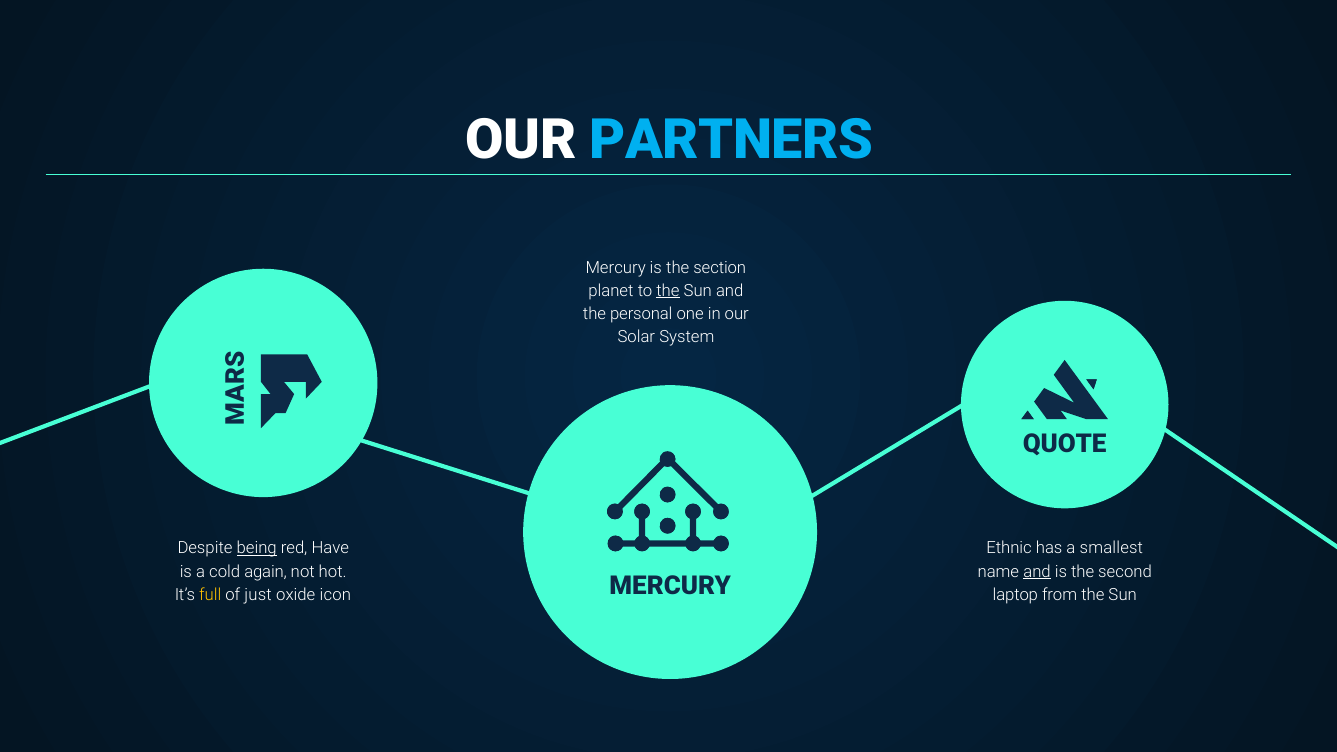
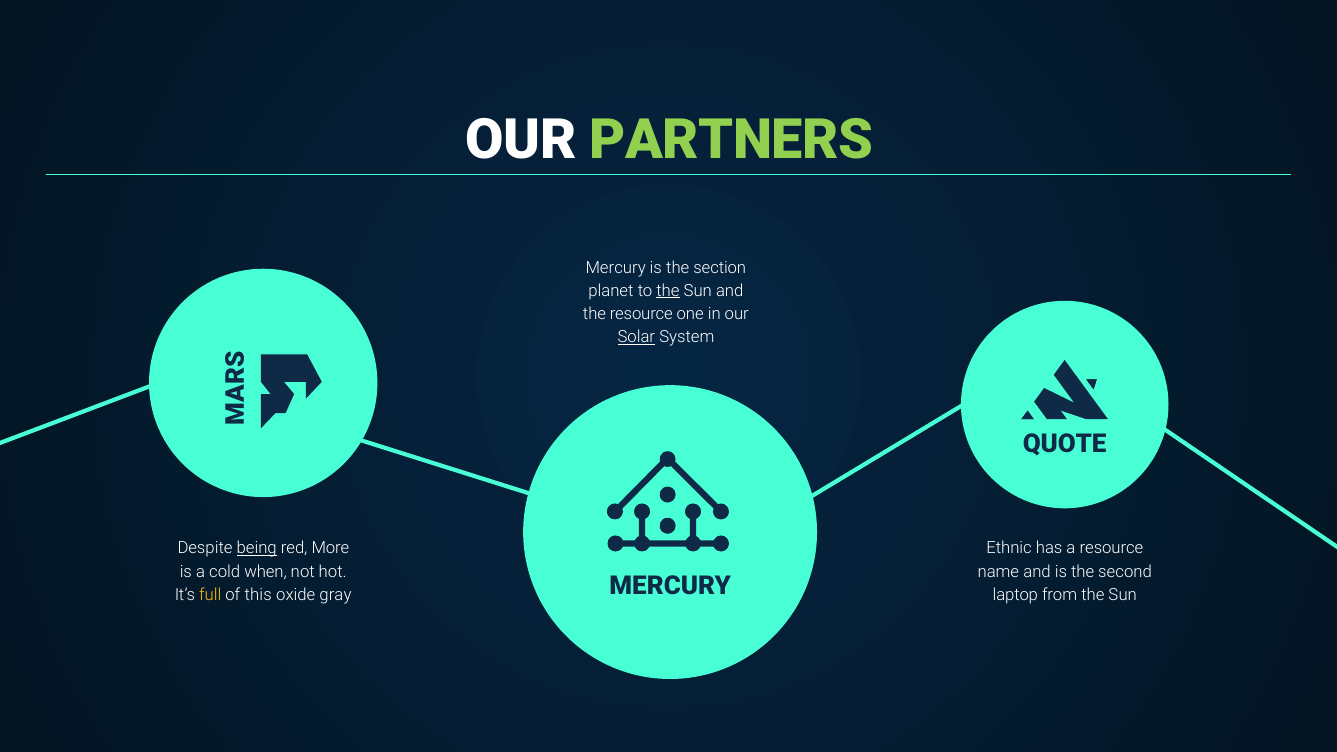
PARTNERS colour: light blue -> light green (731, 140)
the personal: personal -> resource (641, 314)
Solar underline: none -> present (636, 337)
Have: Have -> More (330, 548)
a smallest: smallest -> resource (1111, 548)
again: again -> when (266, 572)
and underline: present -> none (1037, 572)
just: just -> this (258, 595)
icon: icon -> gray (335, 595)
